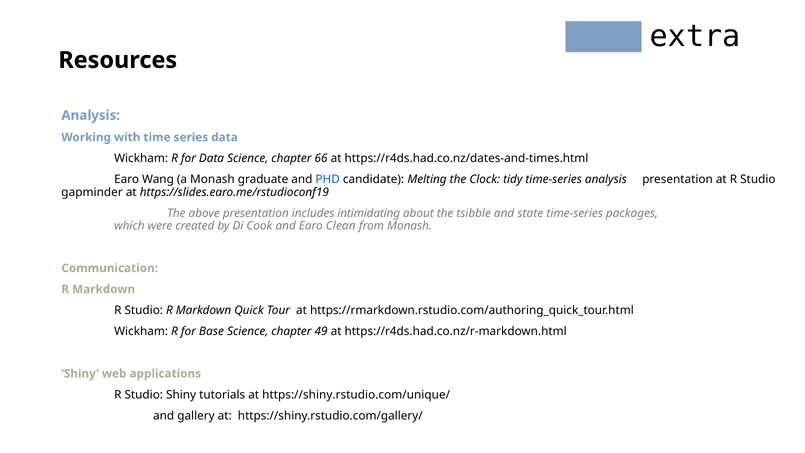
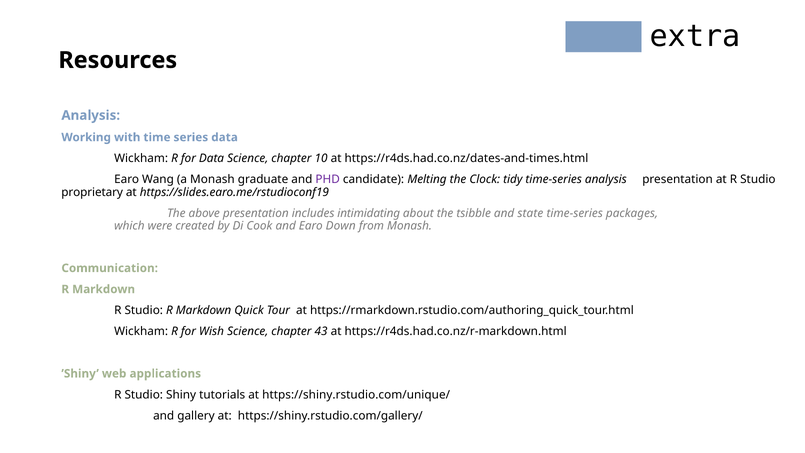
66: 66 -> 10 (321, 158)
PHD colour: blue -> purple (328, 179)
gapminder: gapminder -> proprietary (92, 192)
Clean: Clean -> Down (341, 226)
Base: Base -> Wish (212, 331)
49: 49 -> 43 (321, 331)
